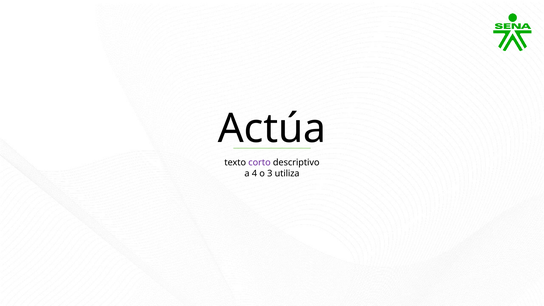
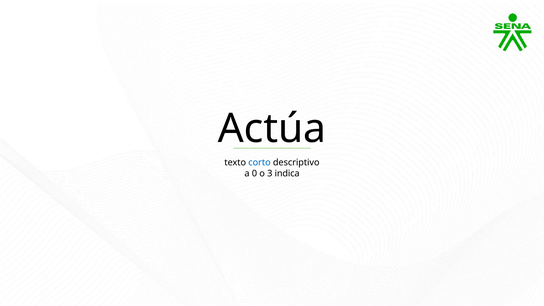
corto colour: purple -> blue (259, 163)
4: 4 -> 0 (254, 173)
utiliza: utiliza -> indica (287, 173)
